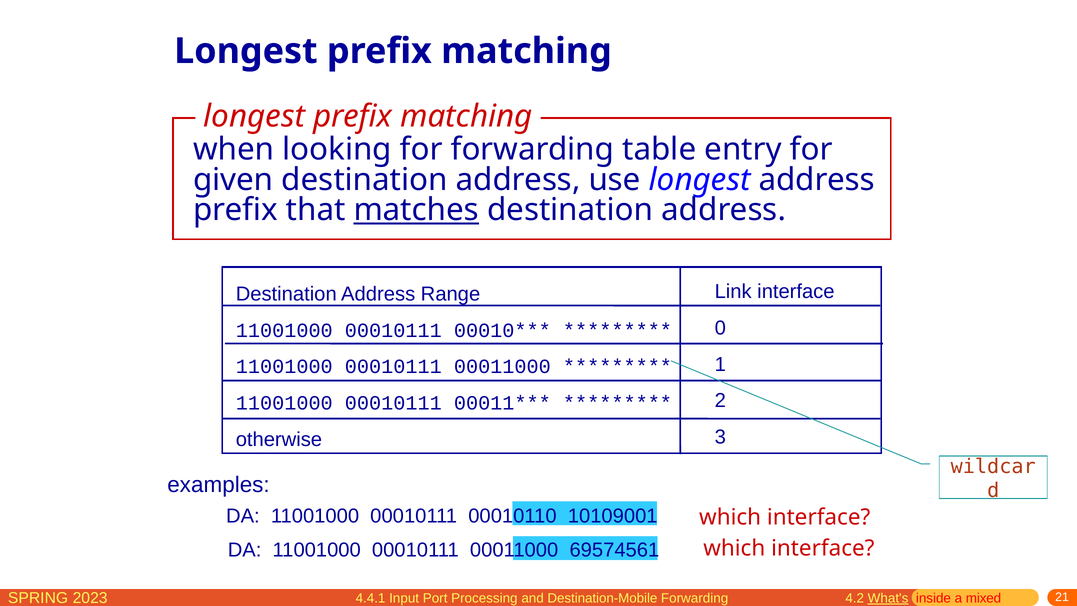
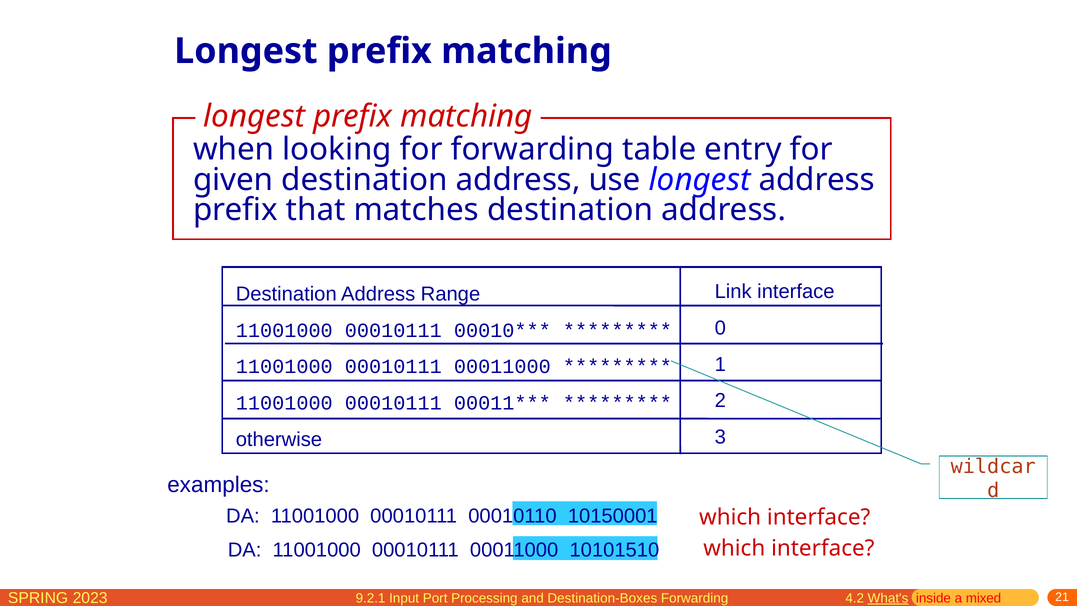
matches underline: present -> none (416, 210)
10109001: 10109001 -> 10150001 (613, 516)
69574561: 69574561 -> 10101510 (614, 550)
4.4.1: 4.4.1 -> 9.2.1 (371, 598)
Destination-Mobile: Destination-Mobile -> Destination-Boxes (602, 598)
